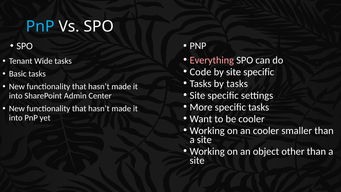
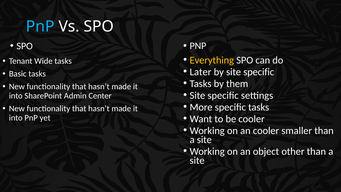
Everything colour: pink -> yellow (212, 60)
Code: Code -> Later (201, 72)
by tasks: tasks -> them (237, 84)
